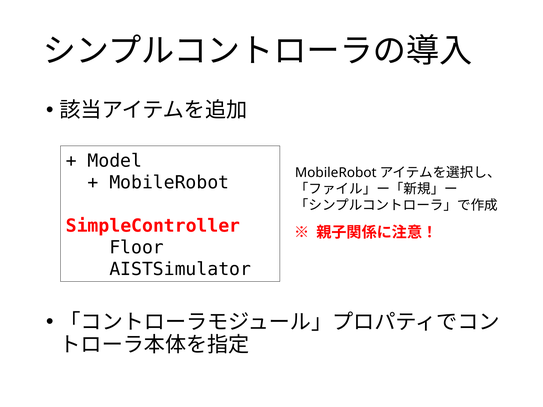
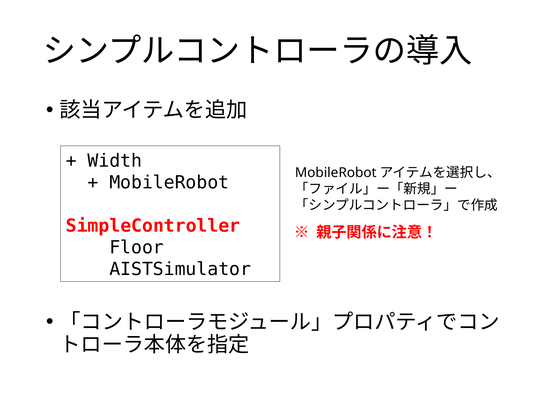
Model: Model -> Width (115, 161)
